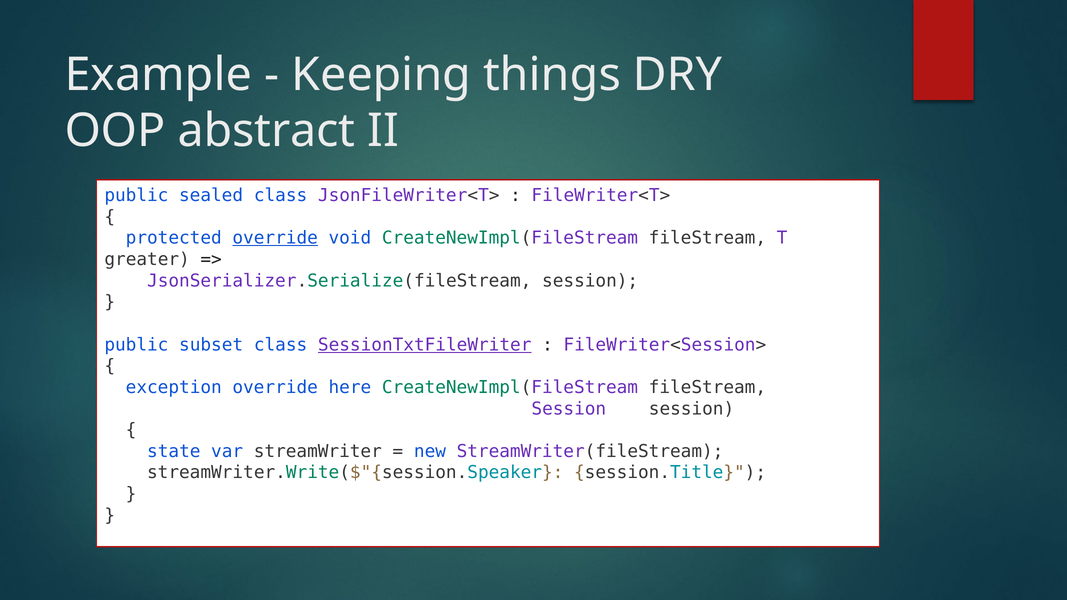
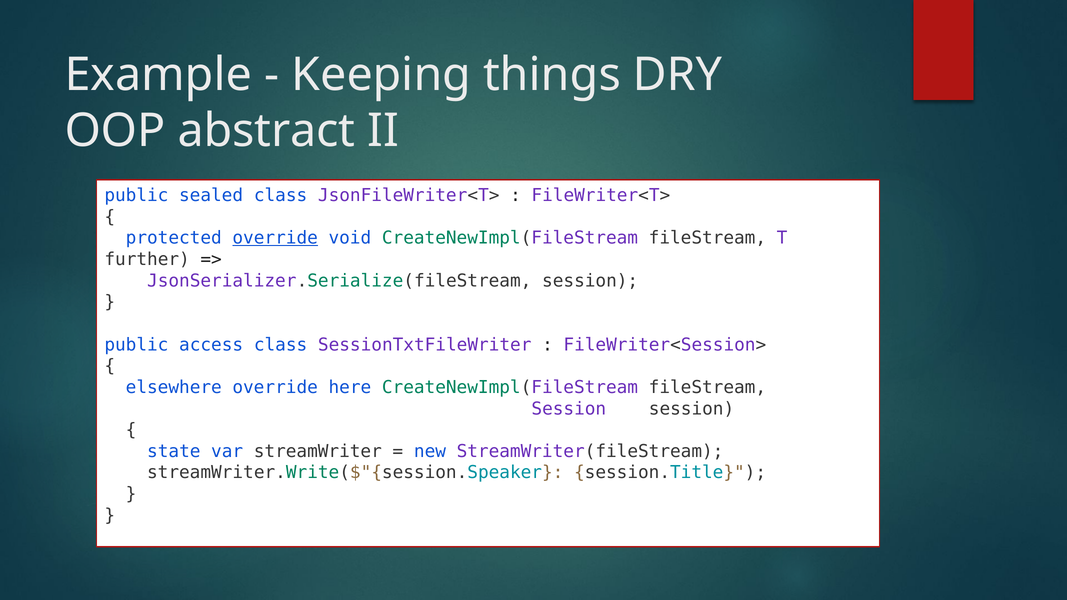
greater: greater -> further (147, 259)
subset: subset -> access (211, 345)
SessionTxtFileWriter underline: present -> none (425, 345)
exception: exception -> elsewhere (174, 387)
